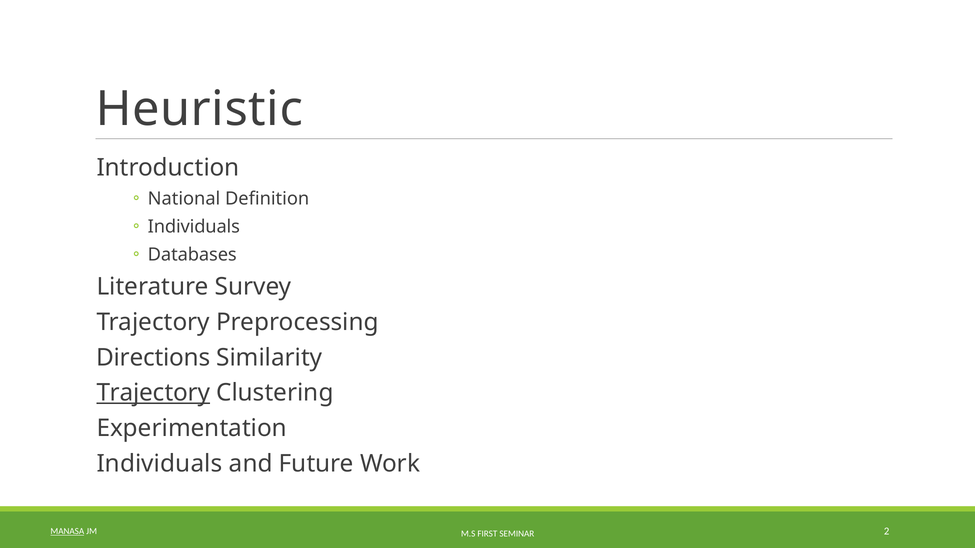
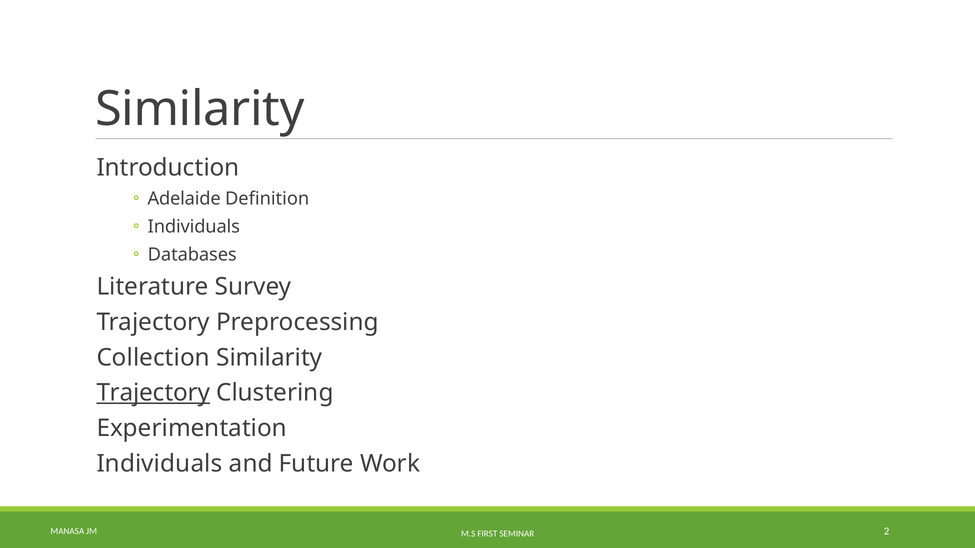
Heuristic: Heuristic -> Similarity (200, 109)
National: National -> Adelaide (184, 199)
Directions: Directions -> Collection (153, 358)
MANASA underline: present -> none (67, 532)
